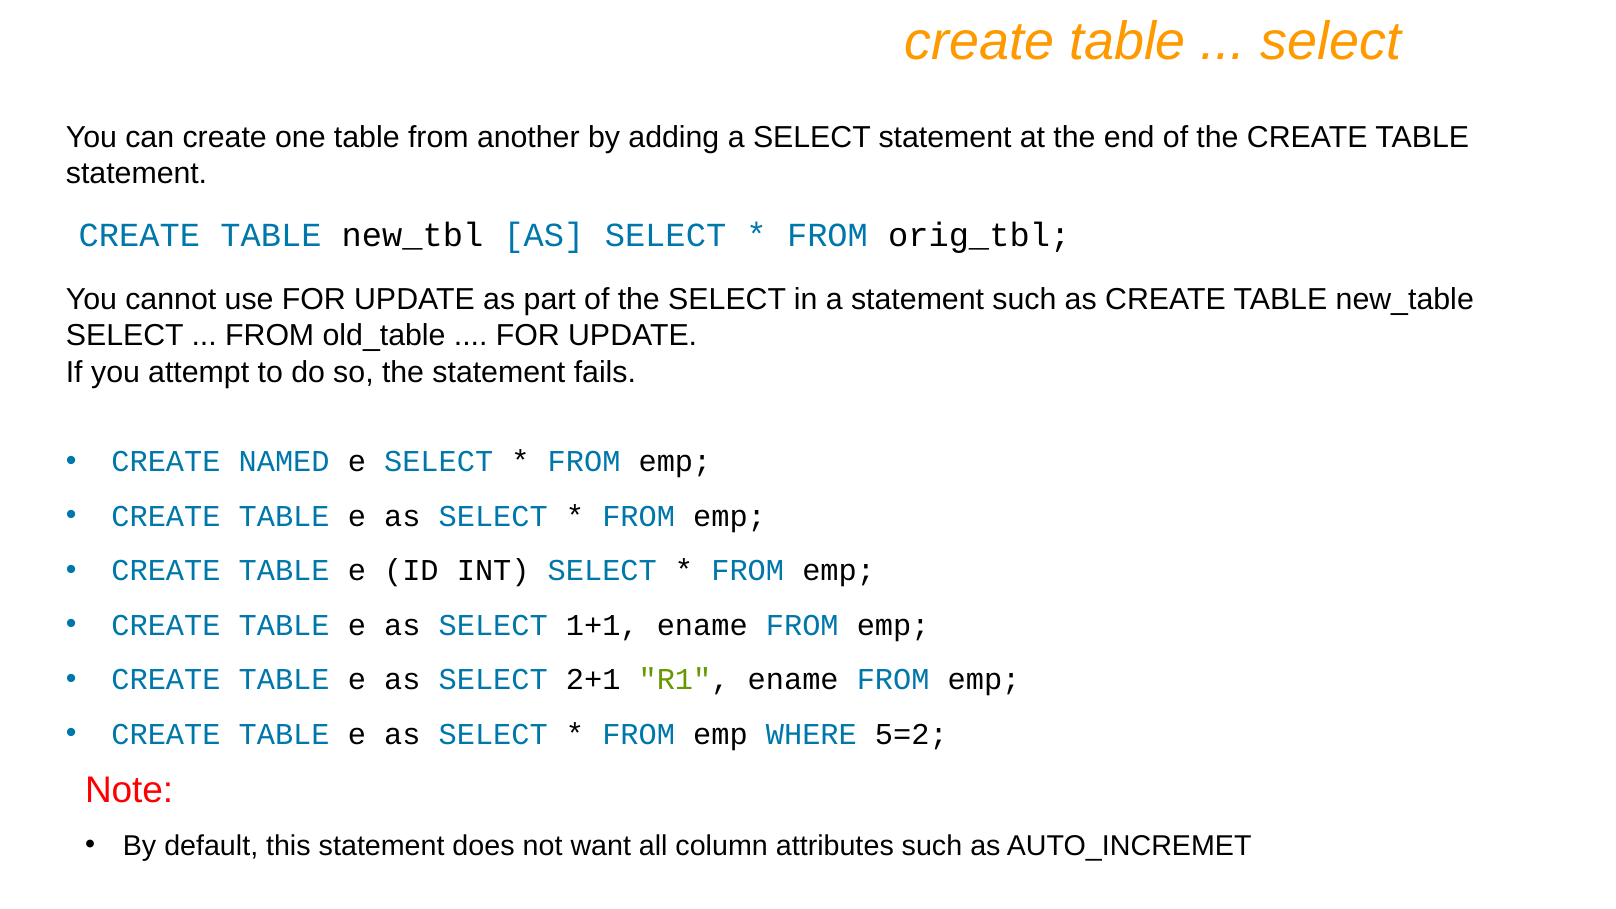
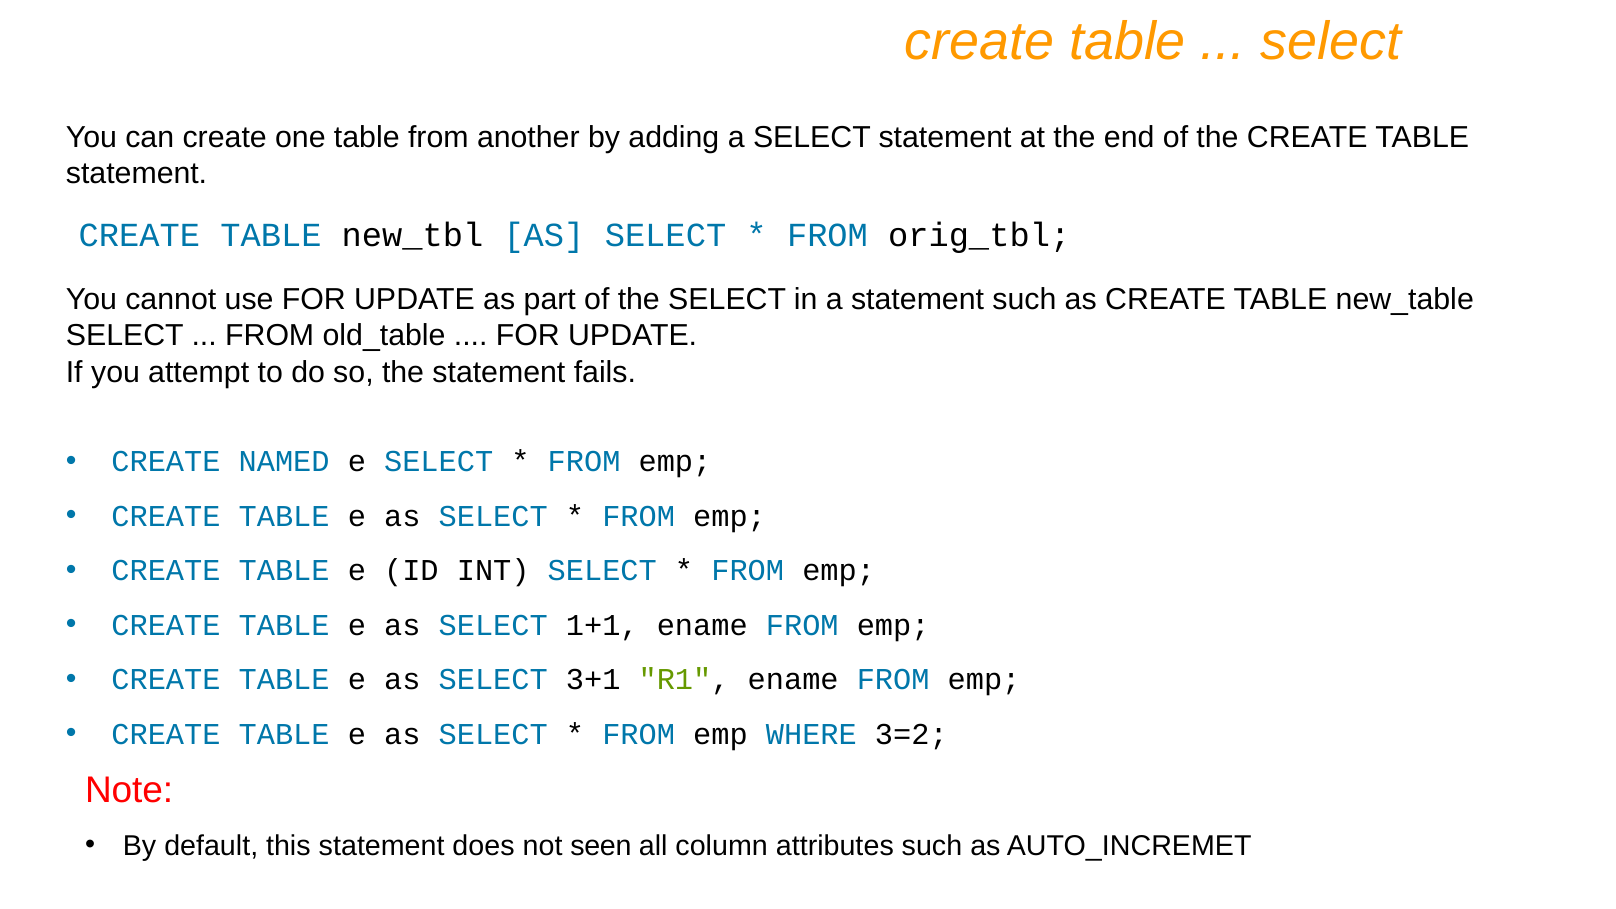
2+1: 2+1 -> 3+1 (593, 680)
5=2: 5=2 -> 3=2 (911, 734)
want: want -> seen (601, 846)
